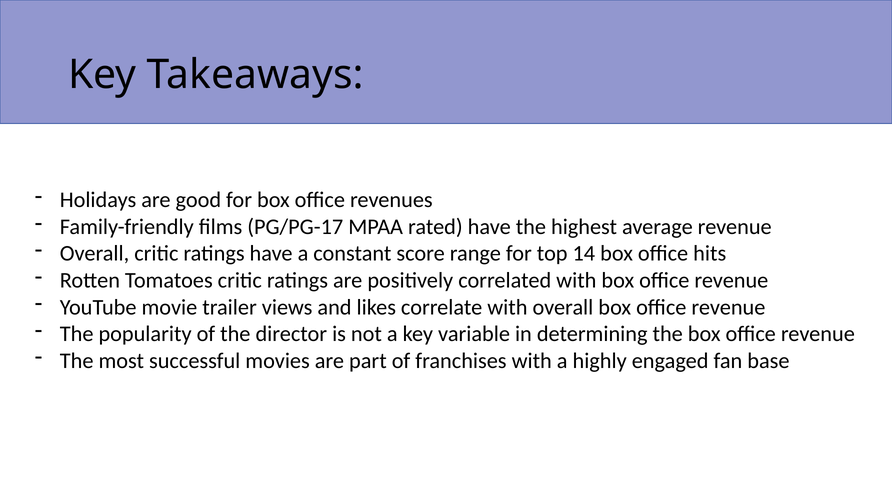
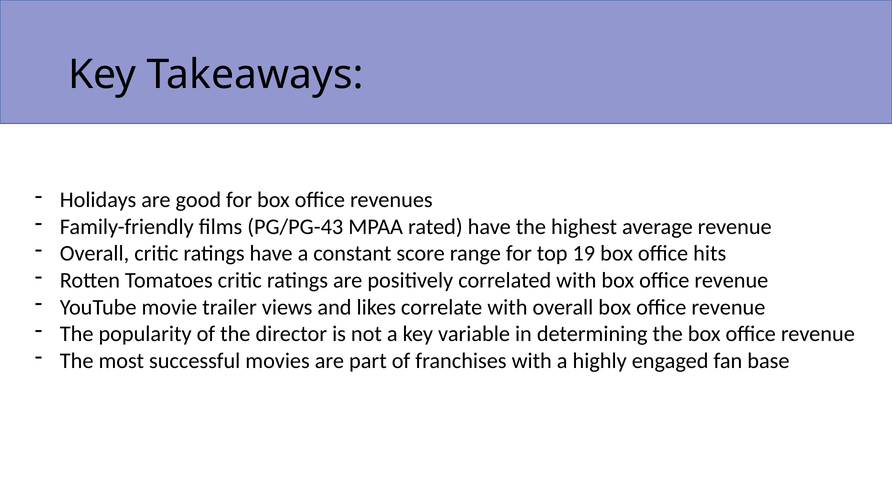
PG/PG-17: PG/PG-17 -> PG/PG-43 (295, 227)
14: 14 -> 19 (584, 253)
